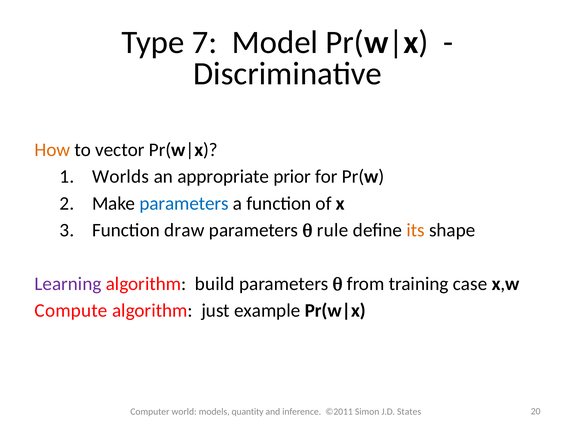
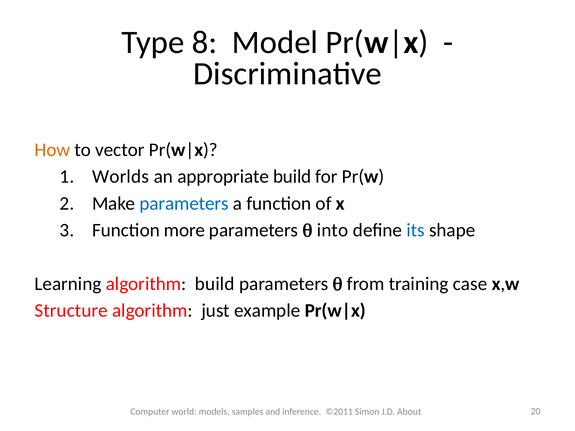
7: 7 -> 8 (204, 42)
appropriate prior: prior -> build (292, 177)
draw: draw -> more (185, 230)
rule: rule -> into (333, 230)
its colour: orange -> blue (416, 230)
Learning colour: purple -> black (68, 284)
Compute: Compute -> Structure (71, 311)
quantity: quantity -> samples (248, 412)
States: States -> About (409, 412)
